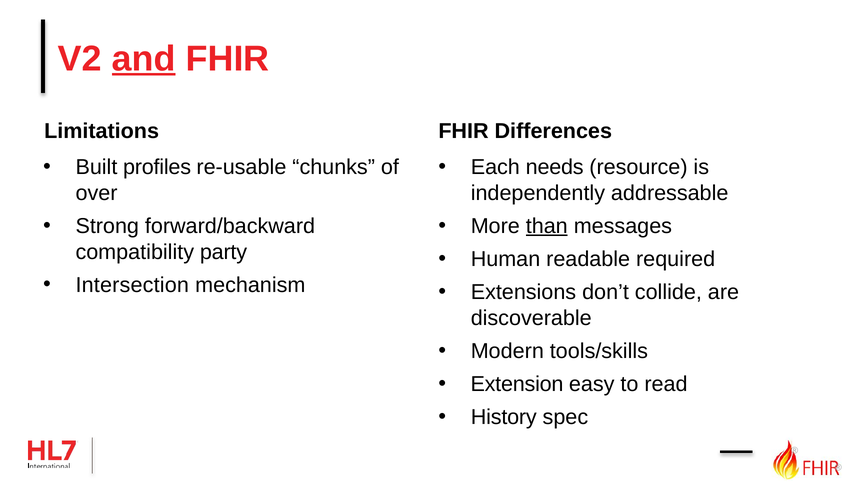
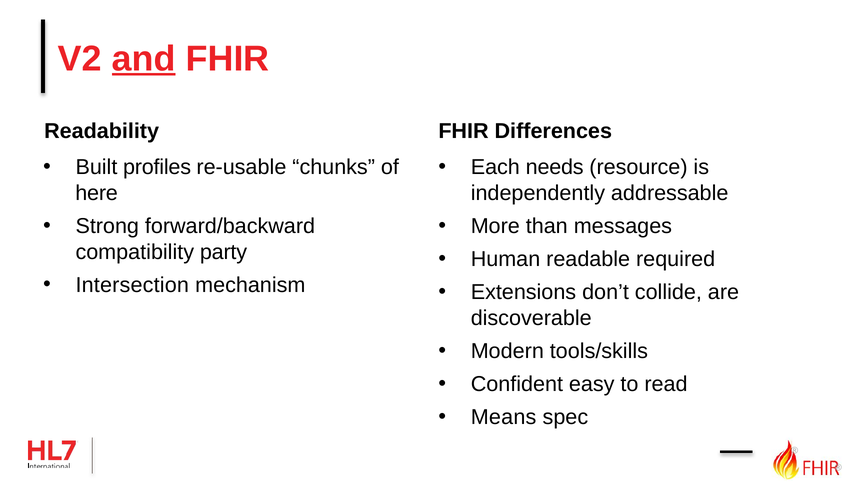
Limitations: Limitations -> Readability (102, 131)
over: over -> here (97, 193)
than underline: present -> none (547, 226)
Extension: Extension -> Confident (517, 385)
History: History -> Means (504, 418)
